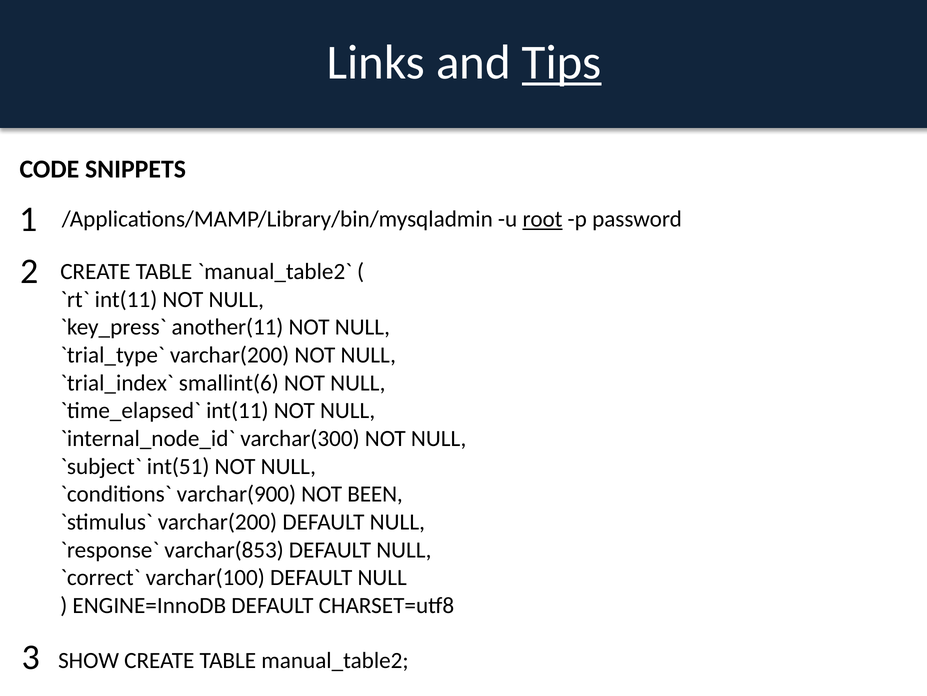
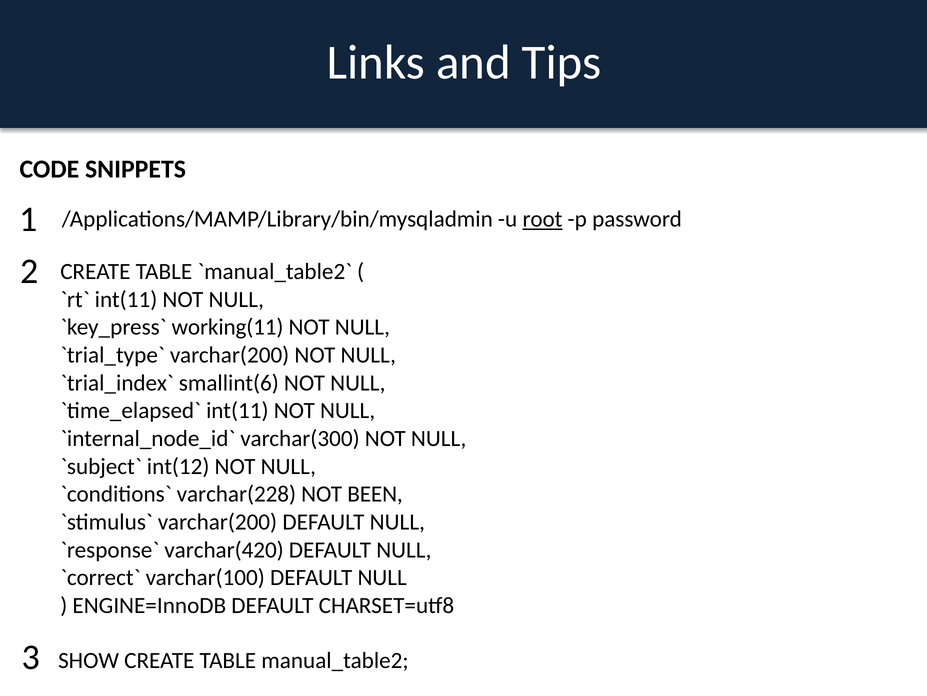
Tips underline: present -> none (562, 63)
another(11: another(11 -> working(11 (228, 327)
int(51: int(51 -> int(12 (178, 466)
varchar(900: varchar(900 -> varchar(228 (236, 494)
varchar(853: varchar(853 -> varchar(420 (224, 549)
